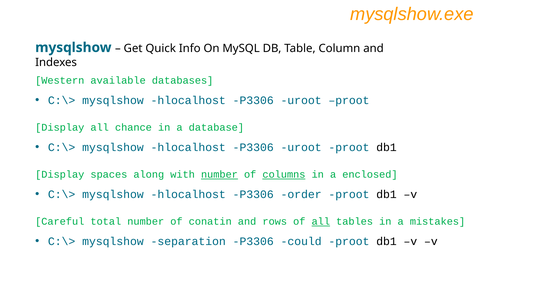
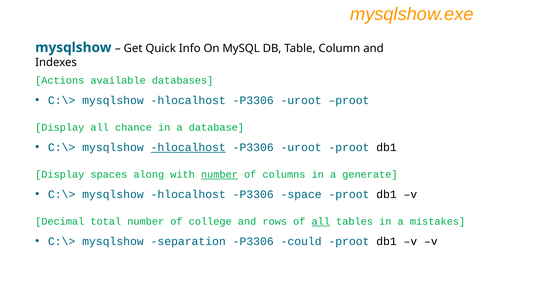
Western: Western -> Actions (60, 80)
hlocalhost underline: none -> present (188, 147)
columns underline: present -> none (284, 175)
enclosed: enclosed -> generate (370, 175)
order: order -> space (301, 194)
Careful: Careful -> Decimal (60, 222)
conatin: conatin -> college (210, 222)
